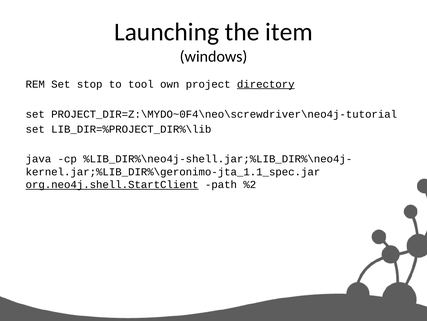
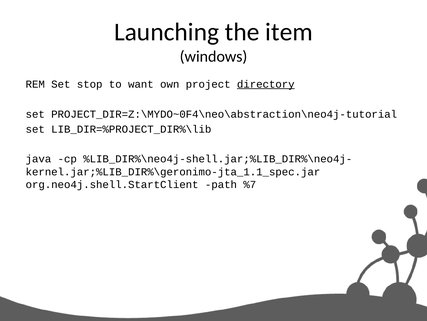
tool: tool -> want (141, 84)
PROJECT_DIR=Z:\MYDO~0F4\neo\screwdriver\neo4j-tutorial: PROJECT_DIR=Z:\MYDO~0F4\neo\screwdriver\neo4j-tutorial -> PROJECT_DIR=Z:\MYDO~0F4\neo\abstraction\neo4j-tutorial (224, 114)
org.neo4j.shell.StartClient underline: present -> none (112, 184)
%2: %2 -> %7 (250, 184)
